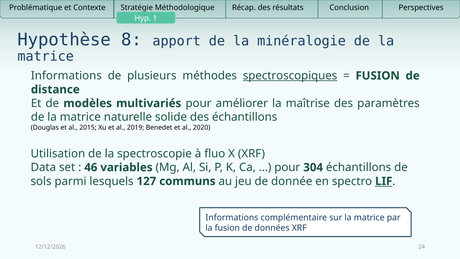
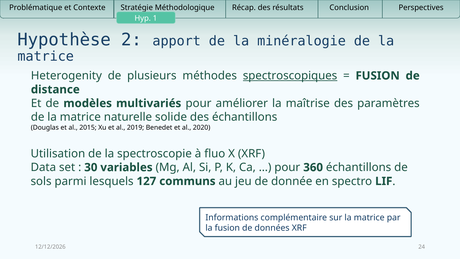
8: 8 -> 2 (132, 40)
Informations: Informations -> Heterogenity (66, 76)
46: 46 -> 30 (91, 167)
304: 304 -> 360 (313, 167)
LIF underline: present -> none (384, 181)
